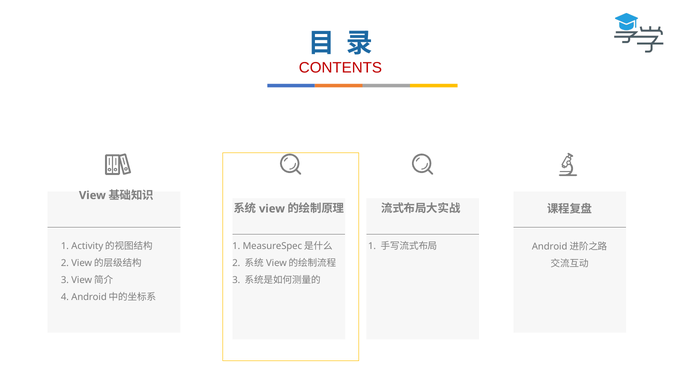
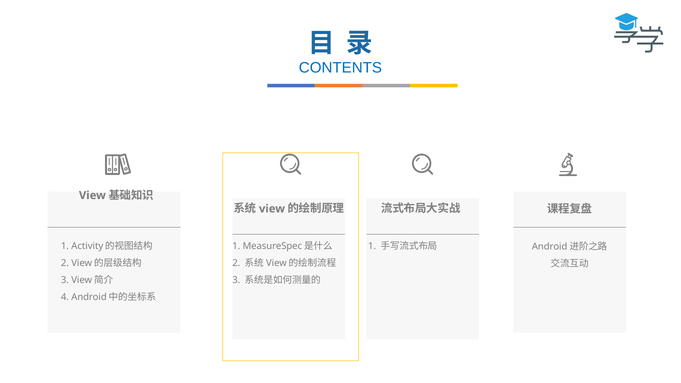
CONTENTS colour: red -> blue (340, 68)
